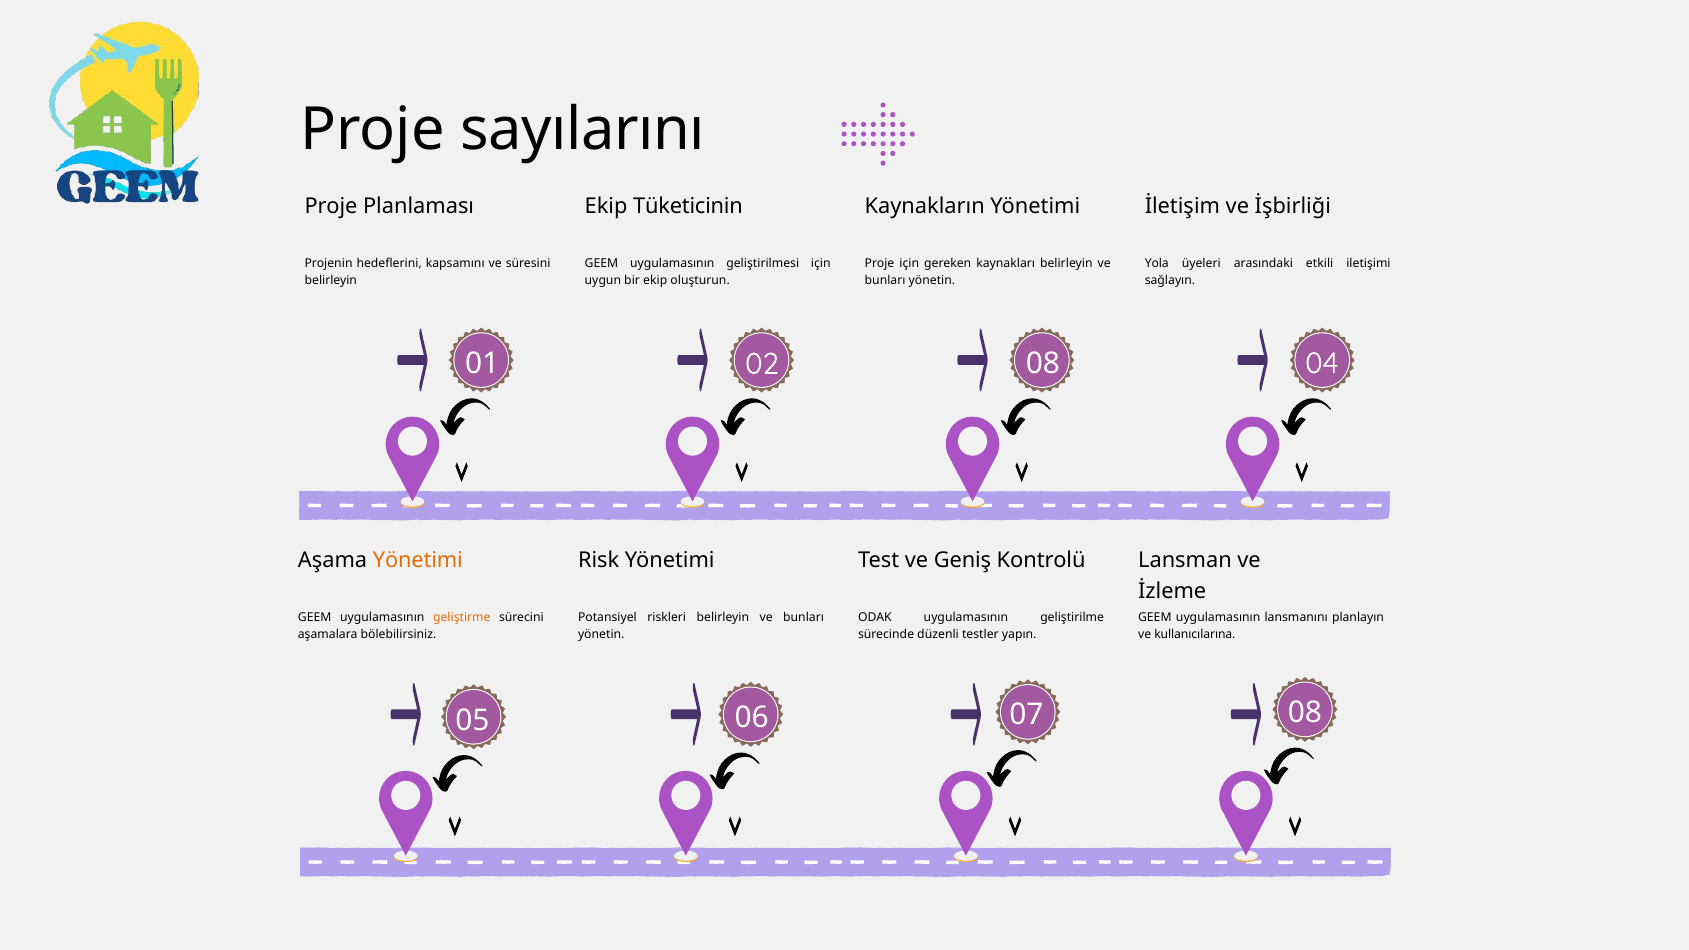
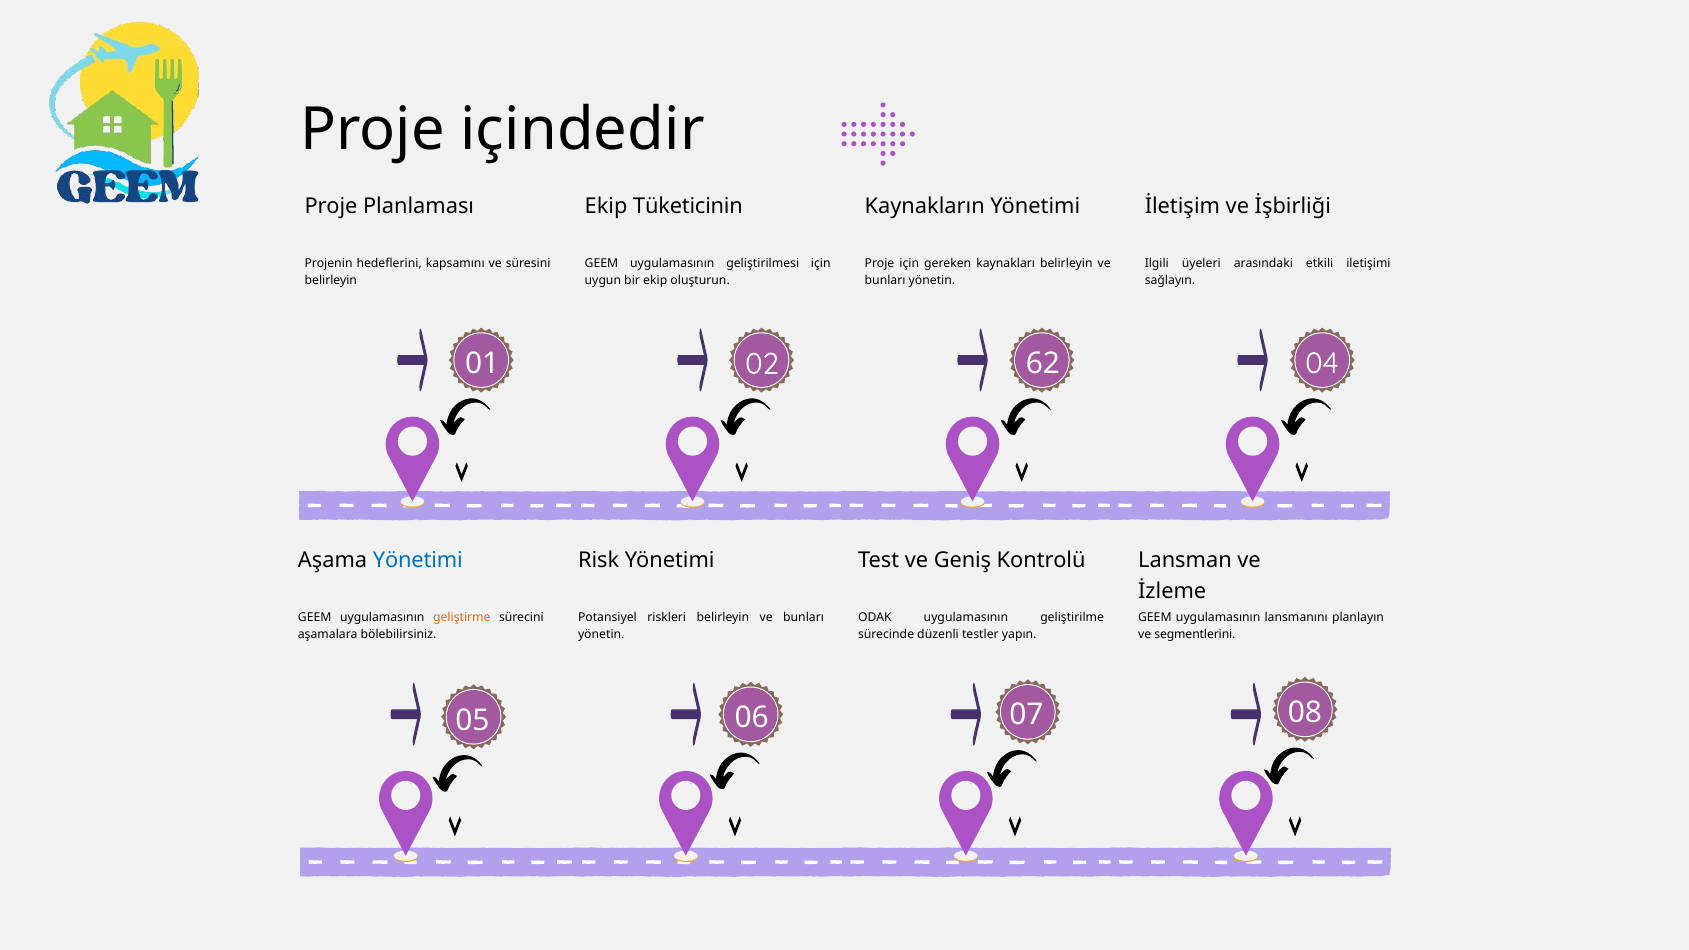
sayılarını: sayılarını -> içindedir (582, 130)
Yola: Yola -> Ilgili (1157, 263)
02 08: 08 -> 62 (1043, 364)
Yönetimi colour: orange -> blue (418, 561)
kullanıcılarına: kullanıcılarına -> segmentlerini (1195, 635)
